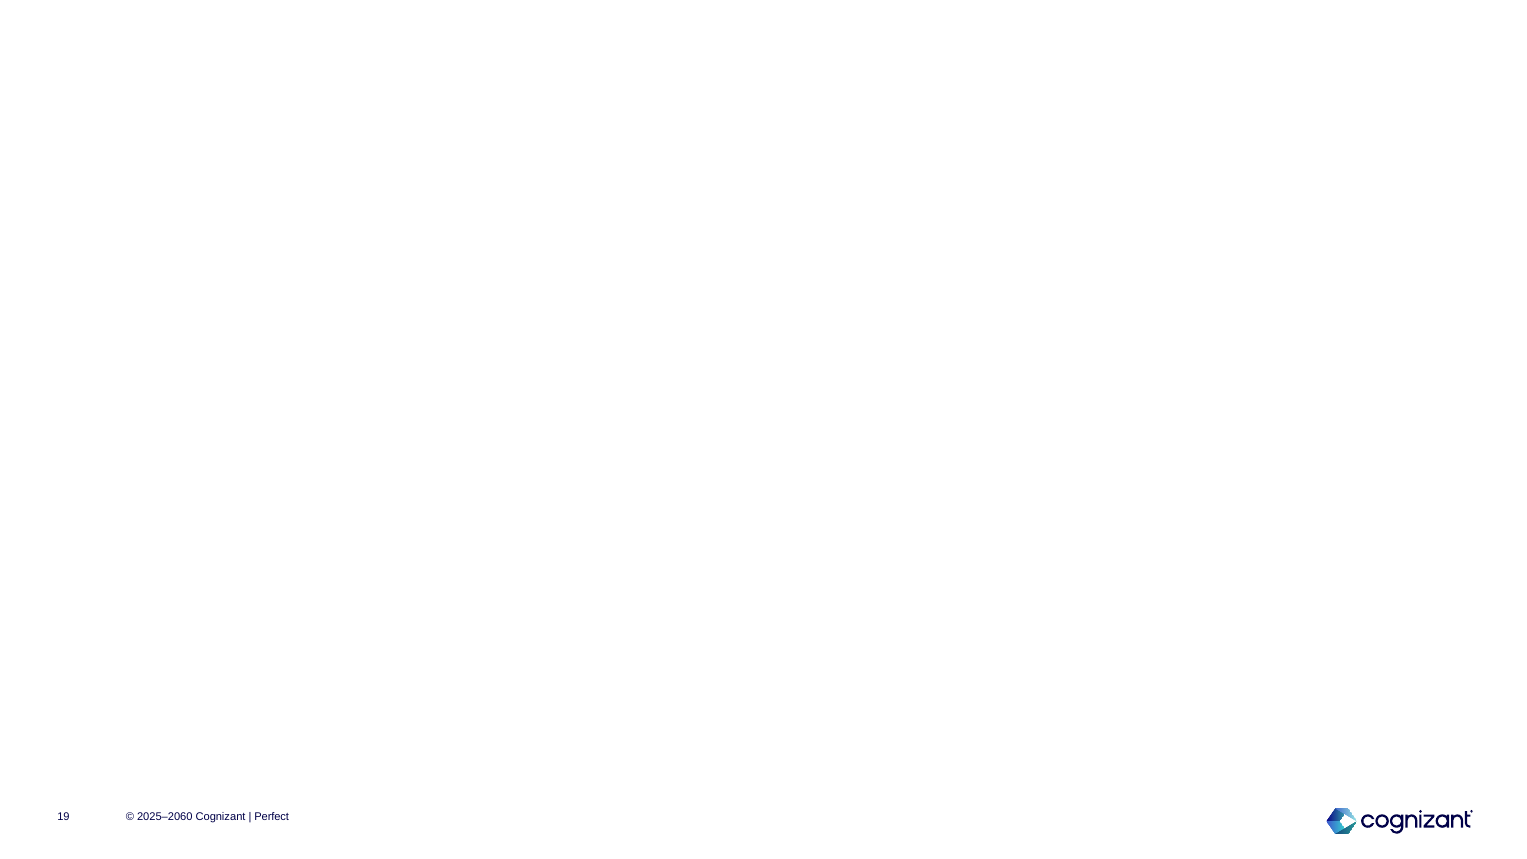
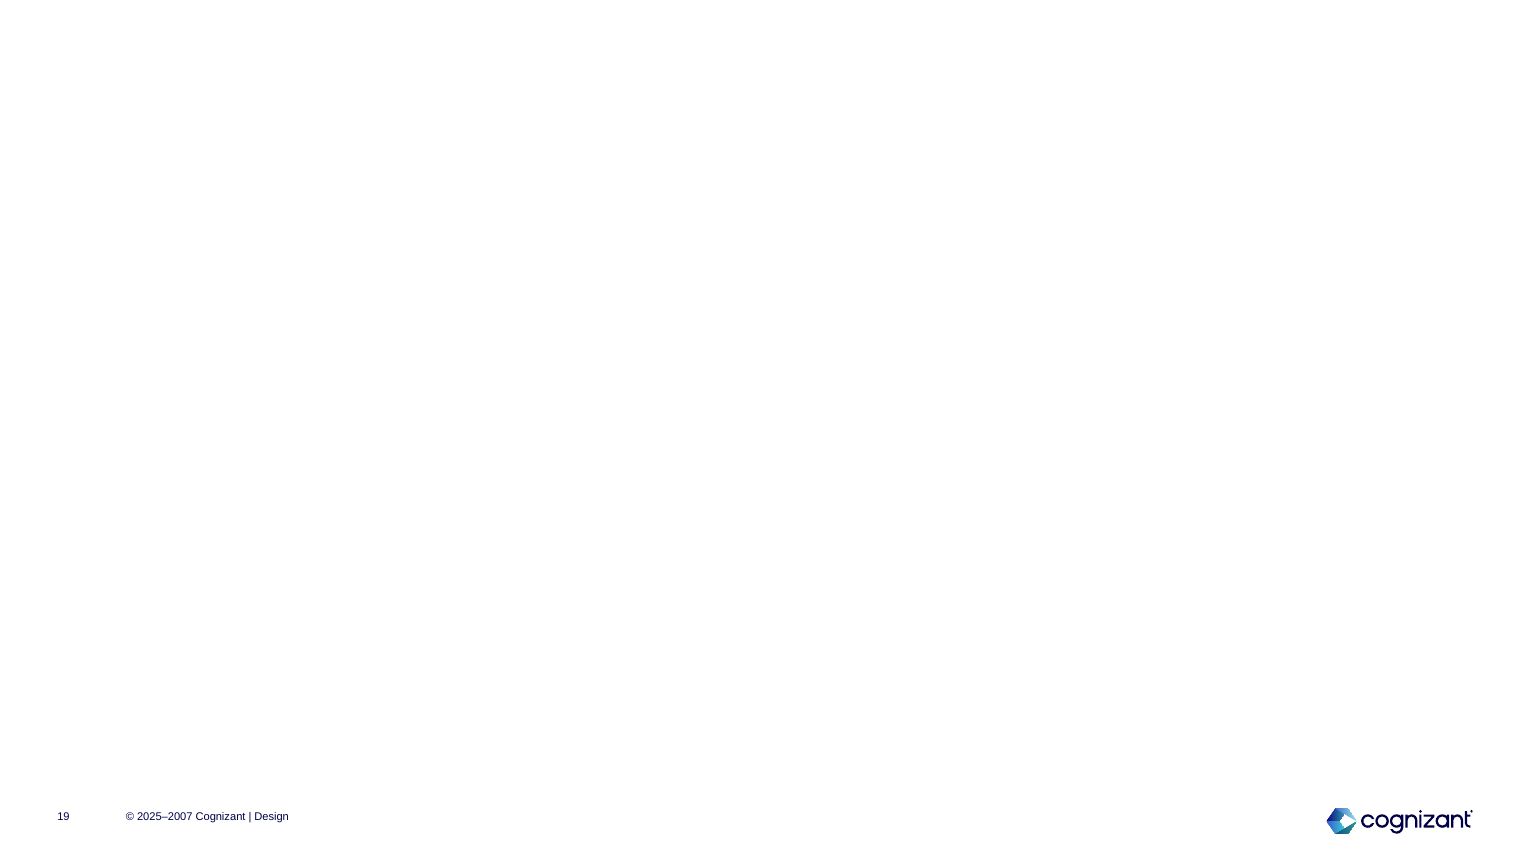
2025–2060: 2025–2060 -> 2025–2007 (165, 817)
Perfect: Perfect -> Design (272, 817)
